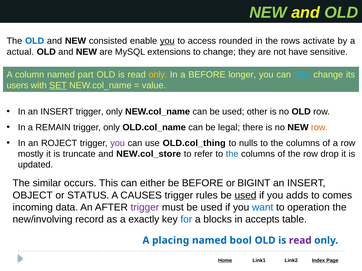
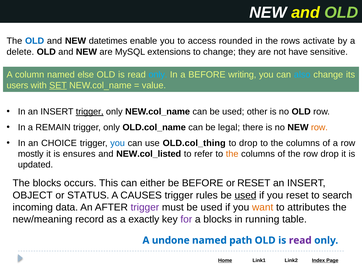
NEW colour: light green -> white (268, 13)
consisted: consisted -> datetimes (108, 41)
you underline: present -> none (167, 41)
actual: actual -> delete (20, 52)
part: part -> else (86, 75)
only colour: yellow -> light blue (158, 75)
longer: longer -> writing (242, 75)
trigger underline: none -> present (90, 112)
ROJECT: ROJECT -> CHOICE (59, 143)
you colour: purple -> blue (118, 143)
to nulls: nulls -> drop (248, 143)
truncate: truncate -> ensures (79, 154)
NEW.col_store: NEW.col_store -> NEW.col_listed (149, 154)
the colour: blue -> orange (232, 154)
The similar: similar -> blocks (47, 183)
or BIGINT: BIGINT -> RESET (254, 183)
you adds: adds -> reset (297, 196)
comes: comes -> search (337, 196)
want colour: blue -> orange (263, 208)
operation: operation -> attributes (308, 208)
new/involving: new/involving -> new/meaning (43, 220)
for colour: blue -> purple (186, 220)
accepts: accepts -> running (262, 220)
placing: placing -> undone (171, 241)
bool: bool -> path (241, 241)
